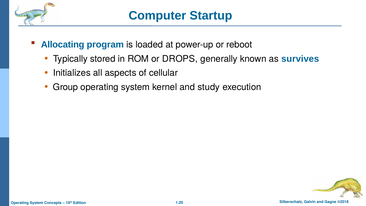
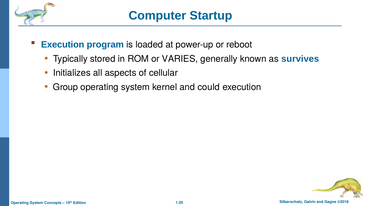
Allocating: Allocating -> Execution (63, 45)
DROPS: DROPS -> VARIES (180, 59)
study: study -> could (209, 87)
